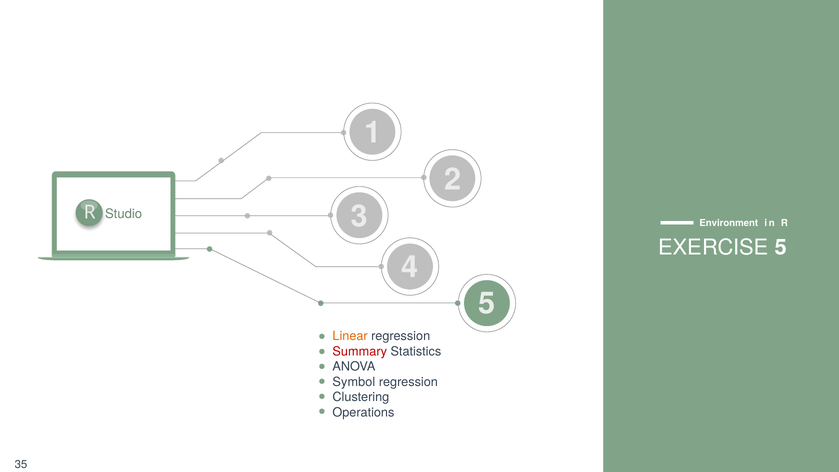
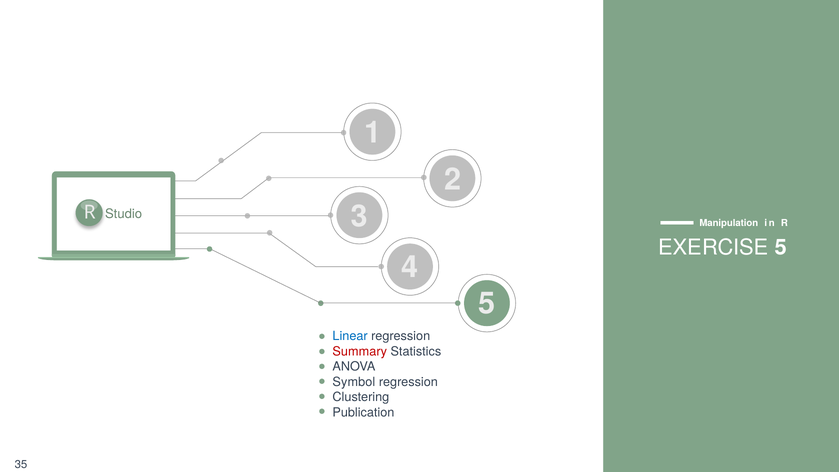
Environment: Environment -> Manipulation (729, 223)
Linear colour: orange -> blue (350, 336)
Operations: Operations -> Publication (363, 413)
